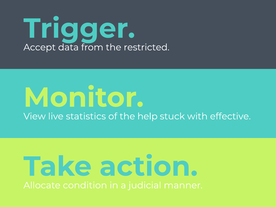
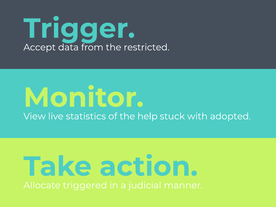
effective: effective -> adopted (230, 116)
condition: condition -> triggered (85, 185)
